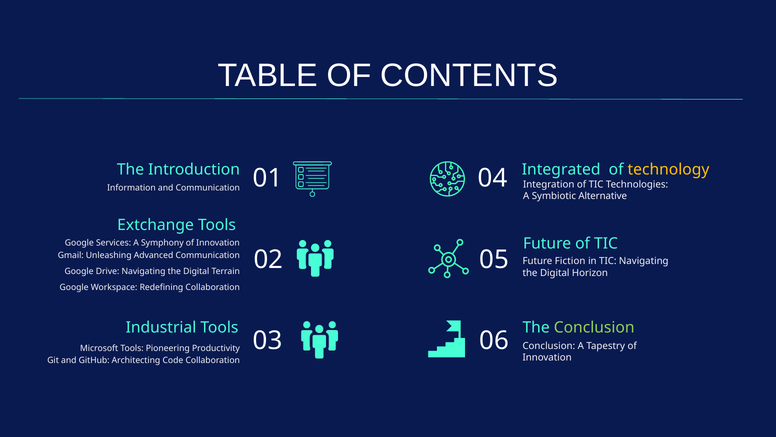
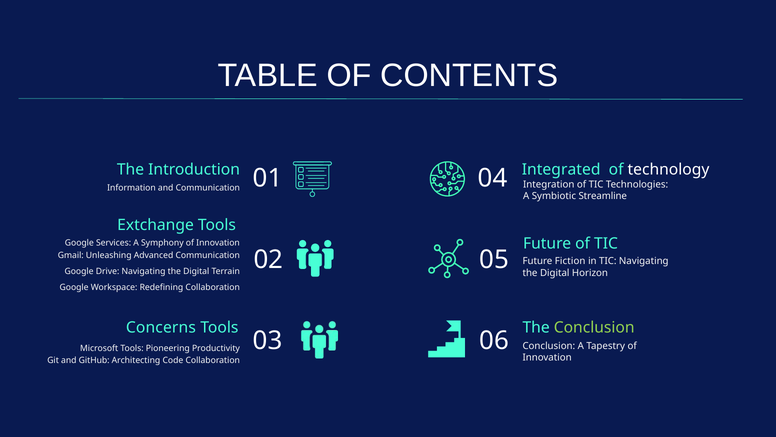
technology colour: yellow -> white (668, 169)
Alternative: Alternative -> Streamline (603, 196)
Industrial: Industrial -> Concerns (161, 327)
